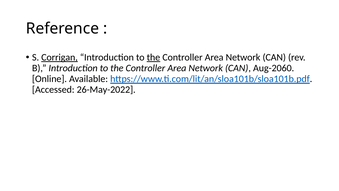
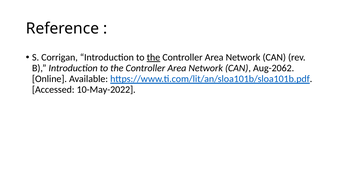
Corrigan underline: present -> none (60, 57)
Aug-2060: Aug-2060 -> Aug-2062 (274, 68)
26-May-2022: 26-May-2022 -> 10-May-2022 (106, 89)
